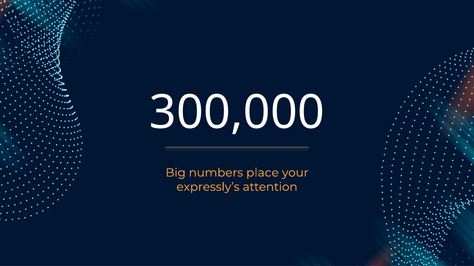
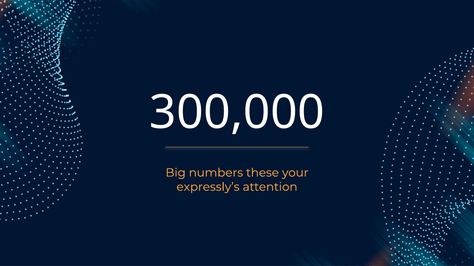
place: place -> these (263, 173)
